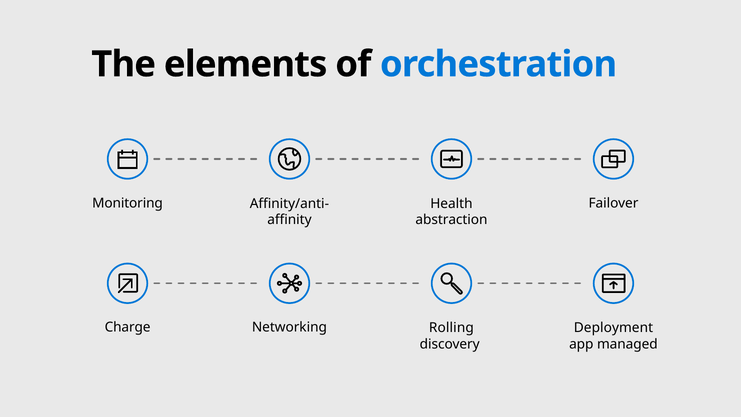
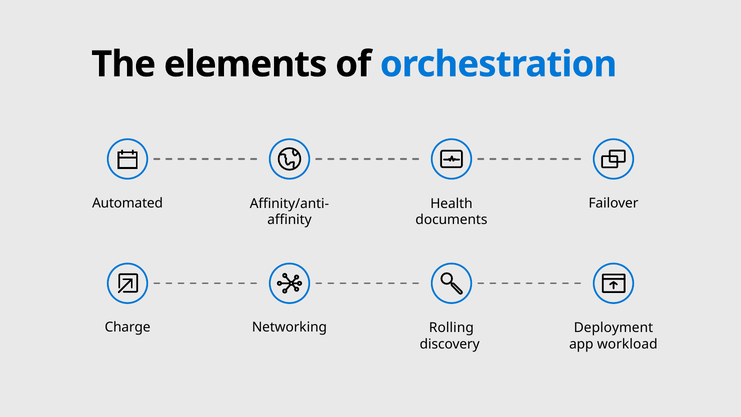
Monitoring: Monitoring -> Automated (128, 203)
abstraction: abstraction -> documents (451, 220)
managed: managed -> workload (627, 344)
